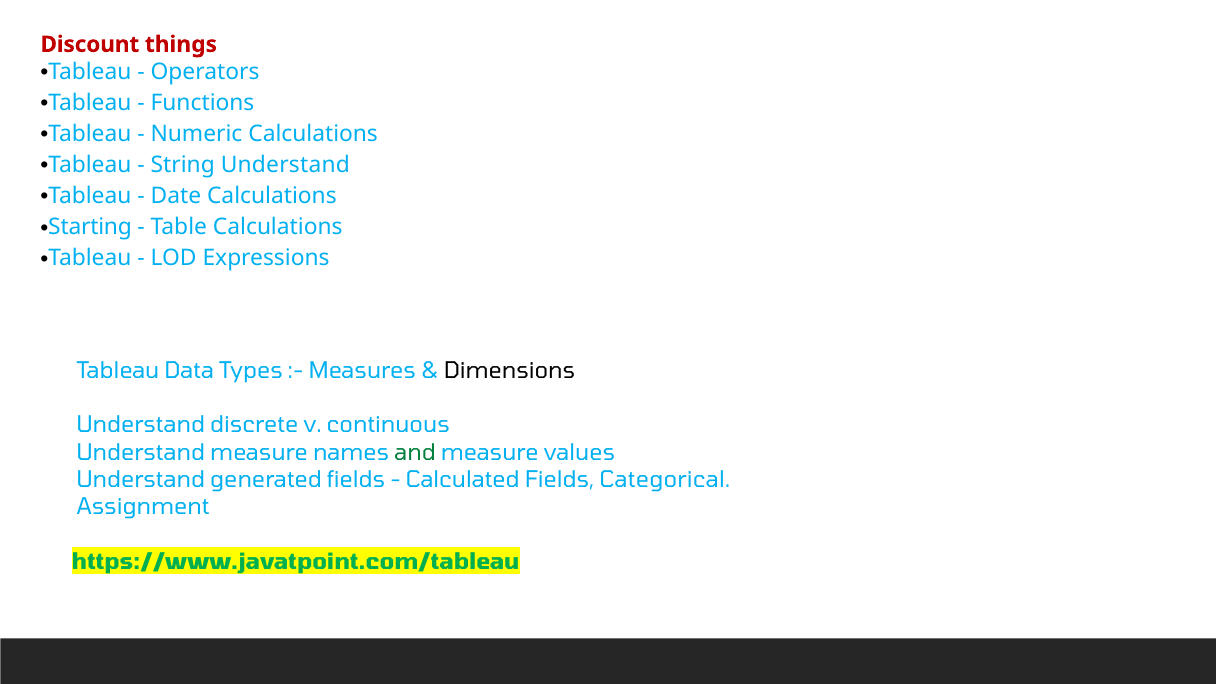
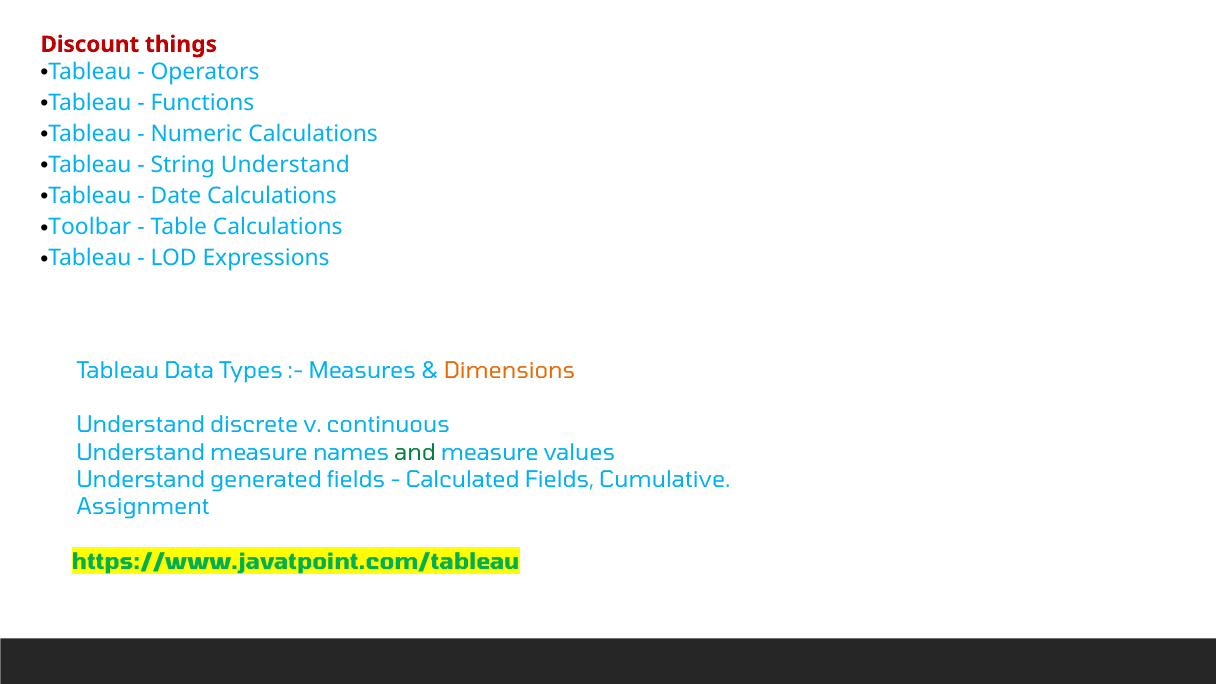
Starting: Starting -> Toolbar (90, 227)
Dimensions colour: black -> orange (510, 371)
Categorical: Categorical -> Cumulative (665, 480)
